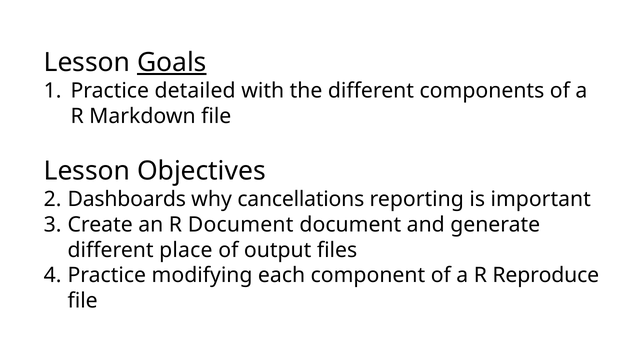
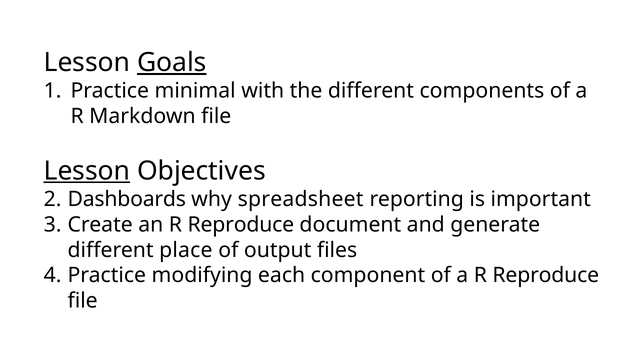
detailed: detailed -> minimal (195, 91)
Lesson underline: none -> present (87, 171)
cancellations: cancellations -> spreadsheet (301, 199)
an R Document: Document -> Reproduce (241, 224)
